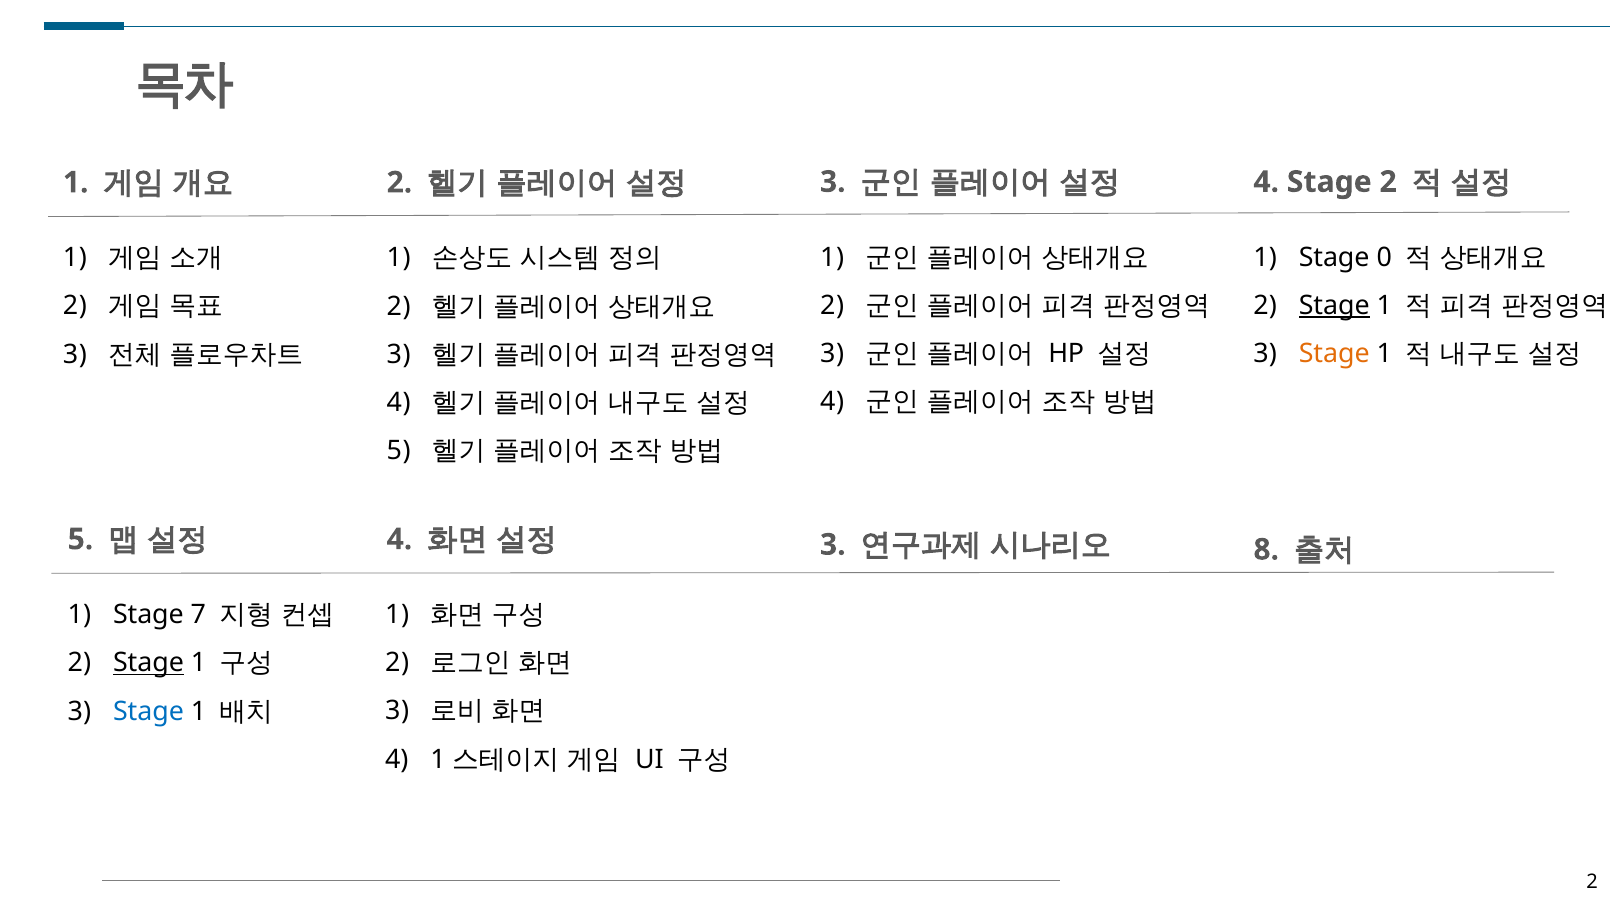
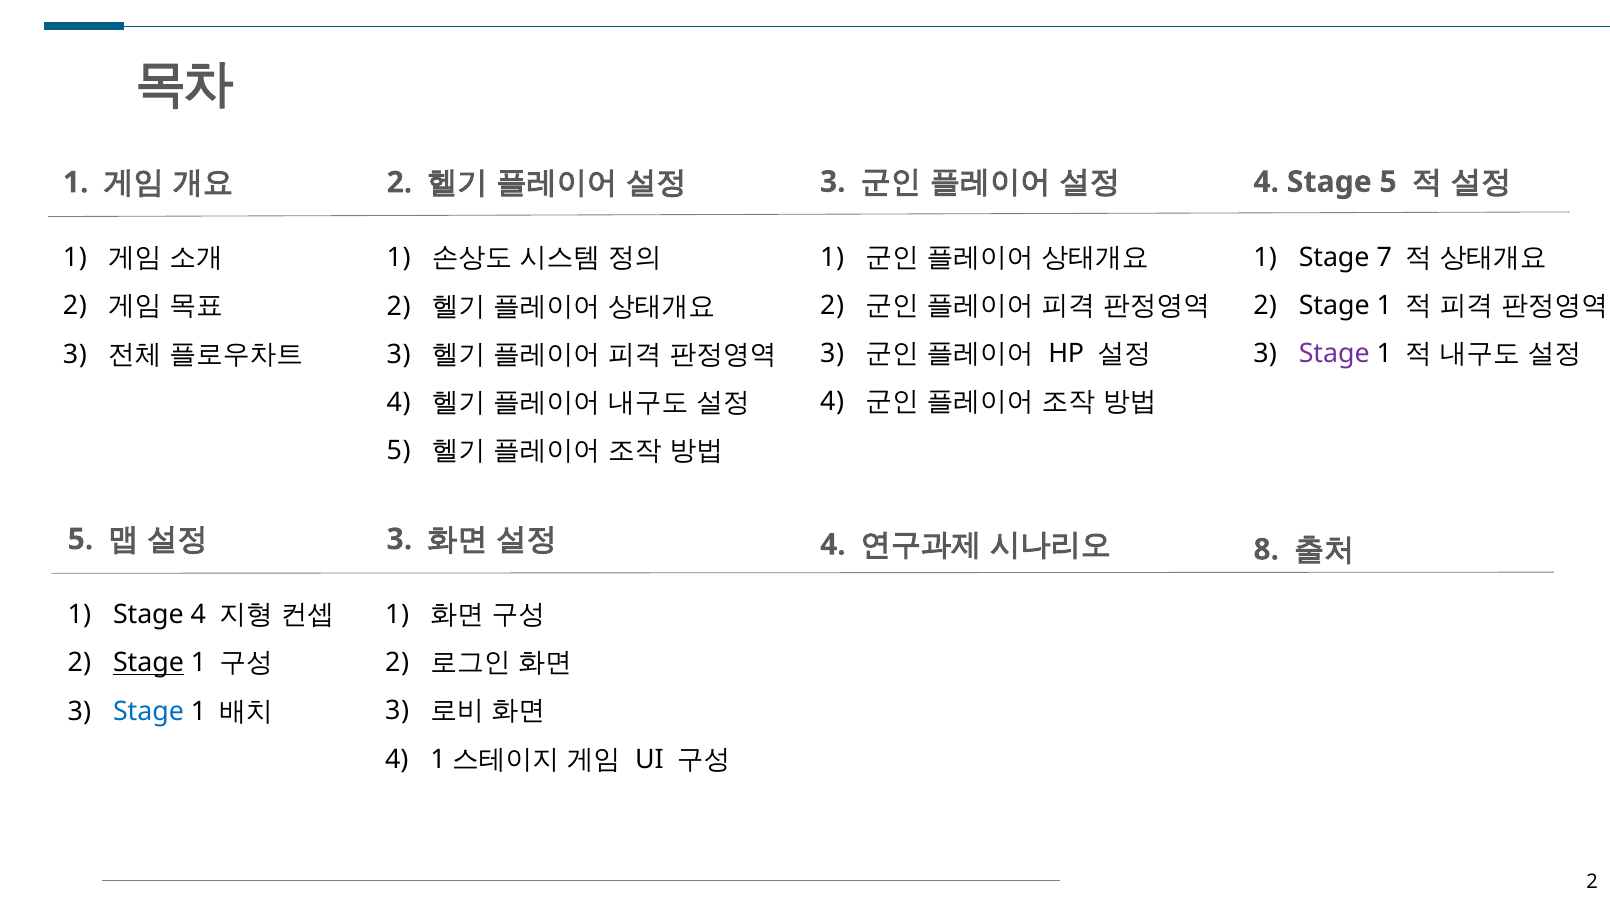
Stage 2: 2 -> 5 (1388, 182)
0: 0 -> 7 (1384, 257)
Stage underline: present -> none (1334, 305)
Stage colour: orange -> purple (1334, 354)
4: 4 -> 3 (399, 539)
3: 3 -> 4 (833, 544)
Stage 7: 7 -> 4 (198, 614)
